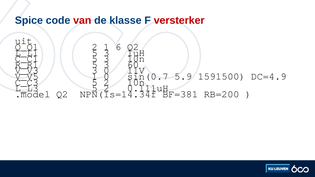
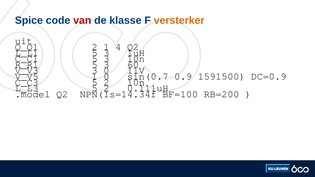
versterker colour: red -> orange (179, 20)
6: 6 -> 4 (118, 47)
5.9: 5.9 -> 0.9 (183, 76)
DC=4.9: DC=4.9 -> DC=0.9 (269, 76)
BF=381: BF=381 -> BF=100 (180, 94)
